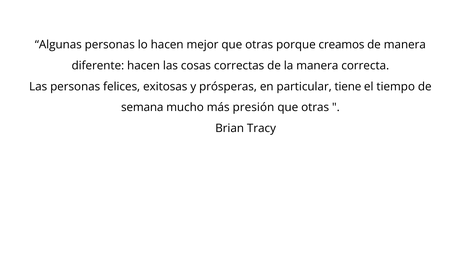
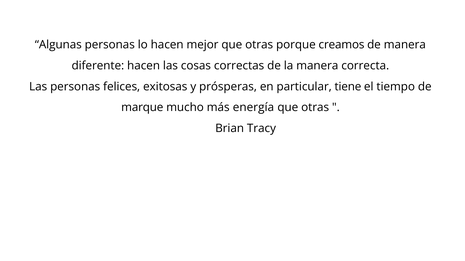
semana: semana -> marque (142, 108)
presión: presión -> energía (253, 108)
